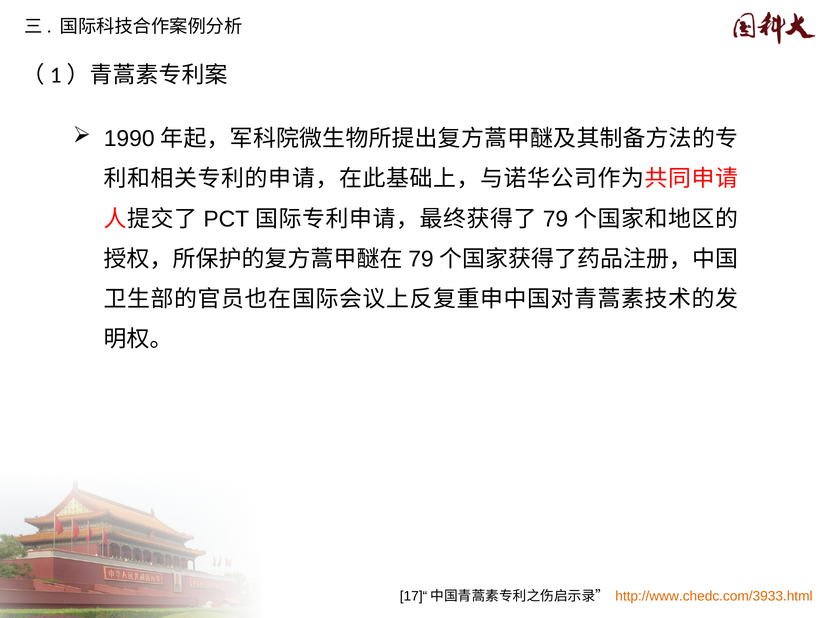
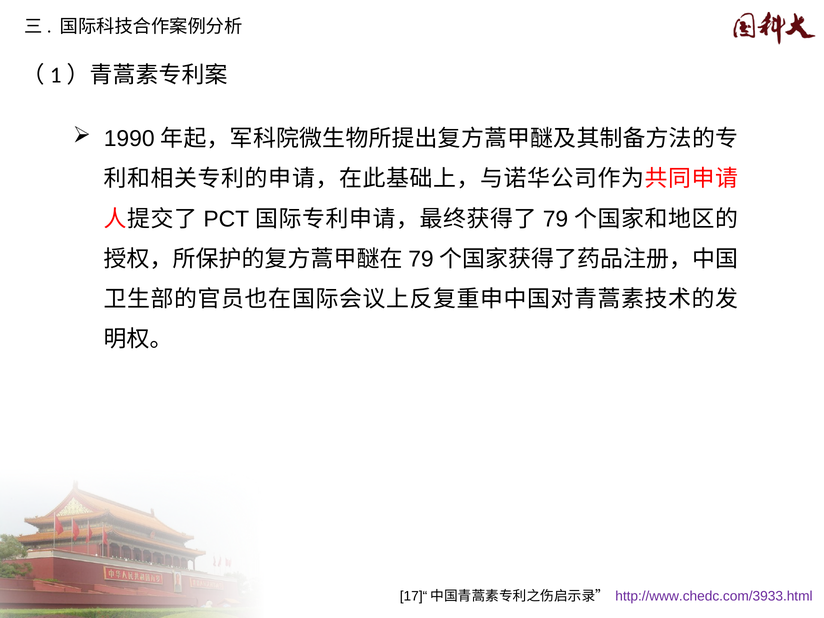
http://www.chedc.com/3933.html colour: orange -> purple (714, 596)
